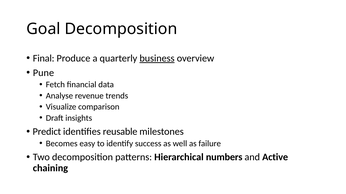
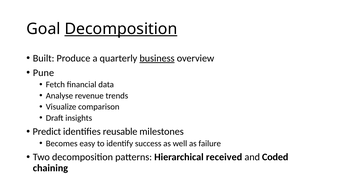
Decomposition underline: none -> present (121, 29)
Final: Final -> Built (44, 58)
numbers: numbers -> received (224, 158)
Active: Active -> Coded (275, 158)
